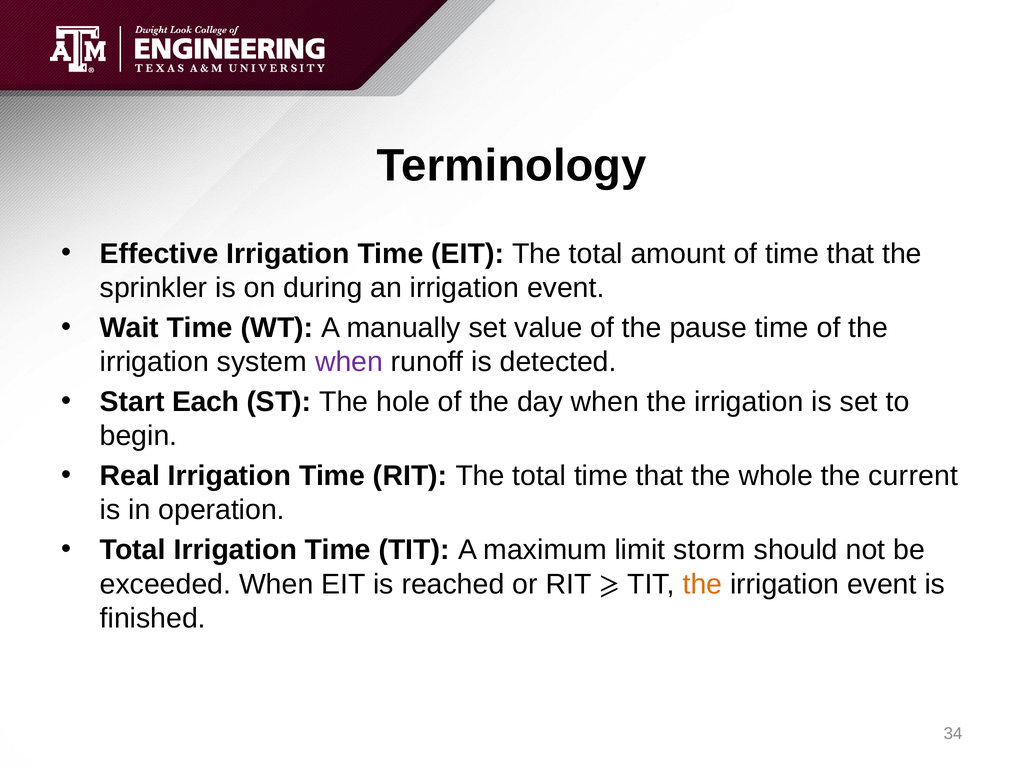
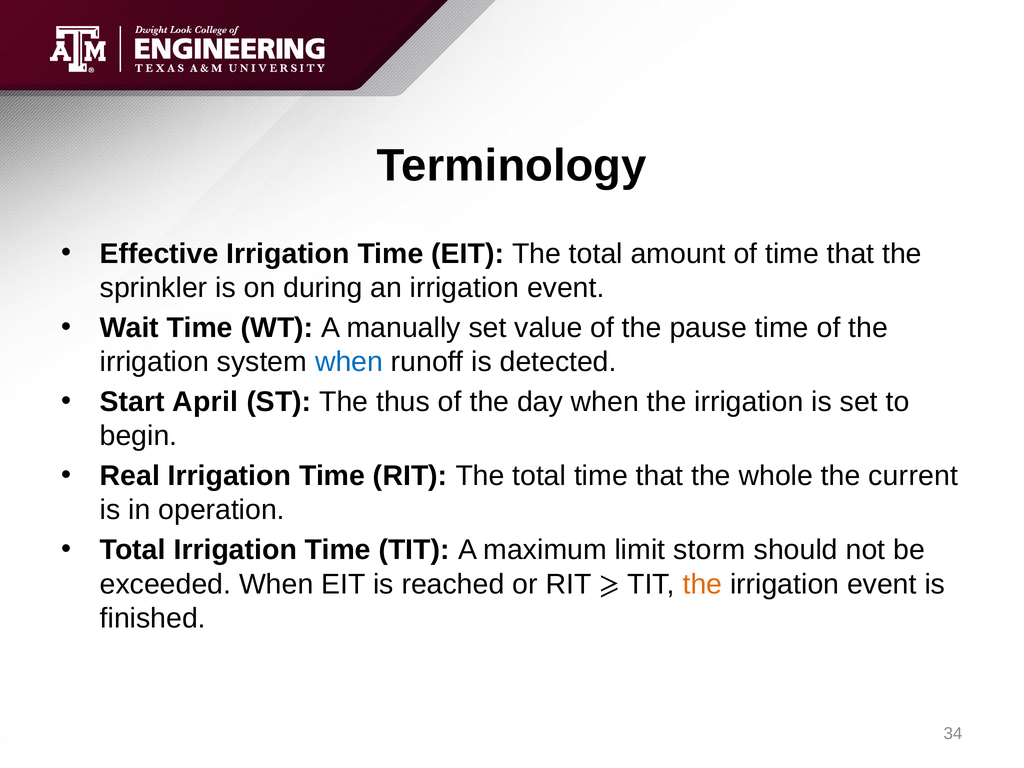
when colour: purple -> blue (349, 362)
Each: Each -> April (205, 402)
hole: hole -> thus (403, 402)
